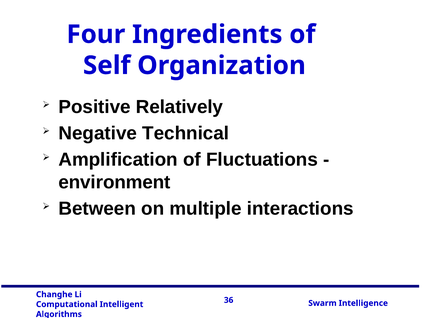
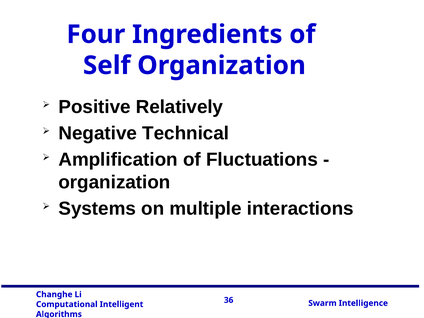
environment: environment -> organization (114, 182)
Between: Between -> Systems (97, 209)
